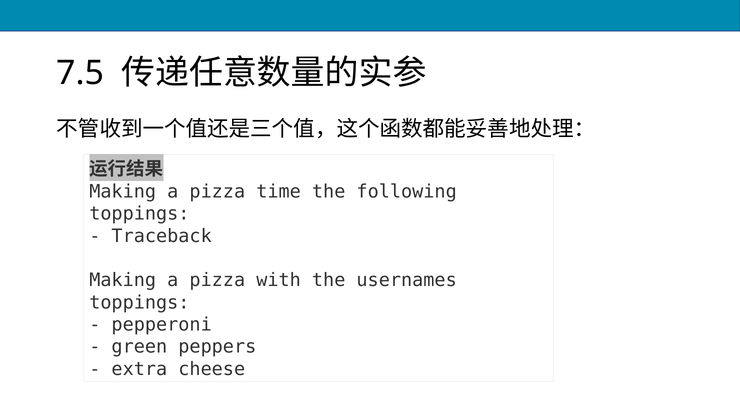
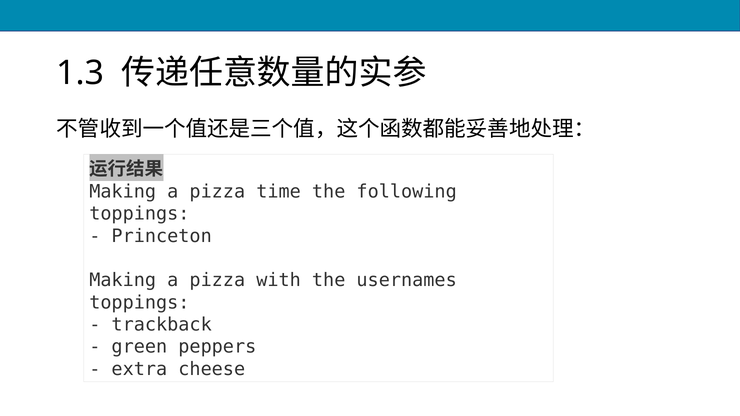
7.5: 7.5 -> 1.3 (80, 73)
Traceback: Traceback -> Princeton (162, 236)
pepperoni: pepperoni -> trackback (162, 325)
